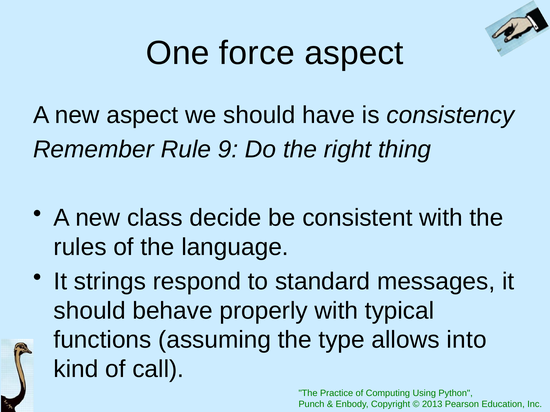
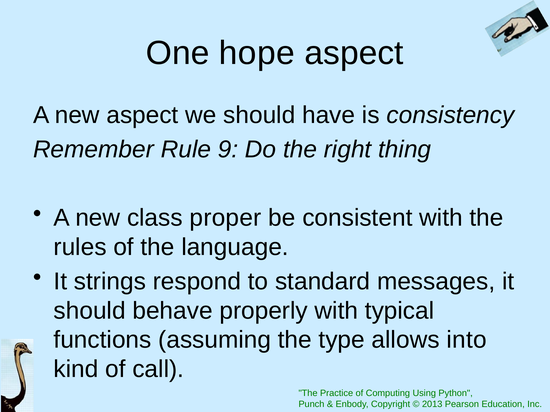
force: force -> hope (257, 53)
decide: decide -> proper (225, 218)
